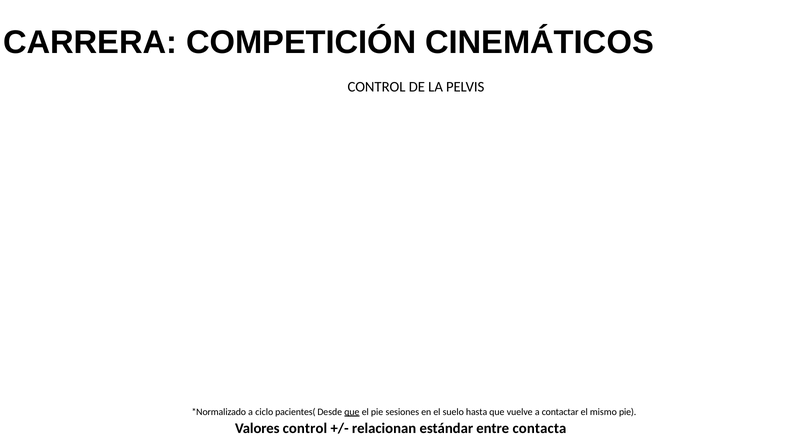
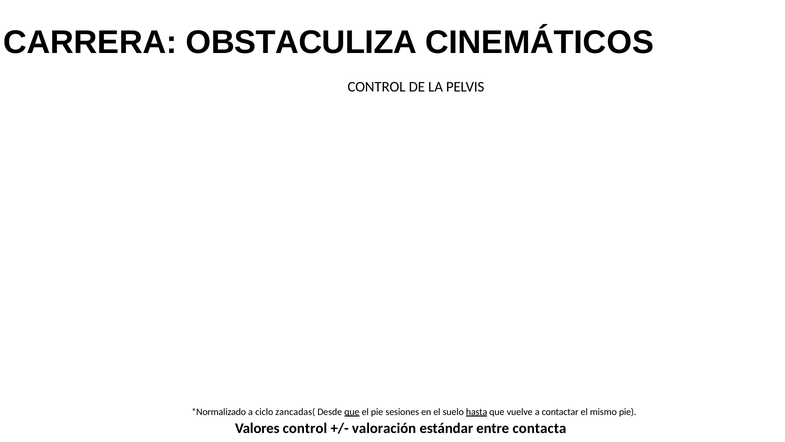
COMPETICIÓN: COMPETICIÓN -> OBSTACULIZA (301, 42)
pacientes(: pacientes( -> zancadas( (295, 411)
hasta underline: none -> present (477, 411)
relacionan: relacionan -> valoración (384, 428)
